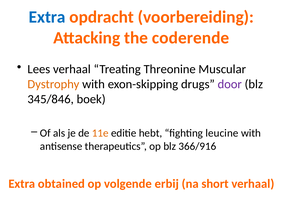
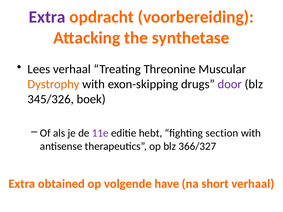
Extra colour: blue -> purple (47, 17)
coderende: coderende -> synthetase (191, 38)
345/846: 345/846 -> 345/326 (51, 99)
11e colour: orange -> purple (100, 133)
leucine: leucine -> section (222, 133)
366/916: 366/916 -> 366/327 (197, 146)
erbij: erbij -> have (167, 184)
